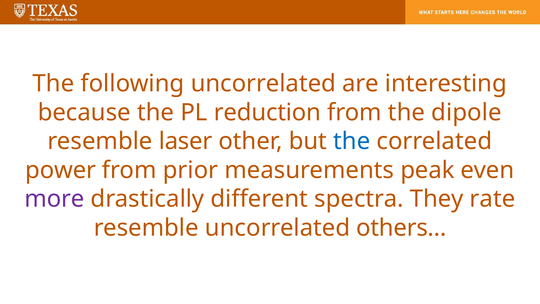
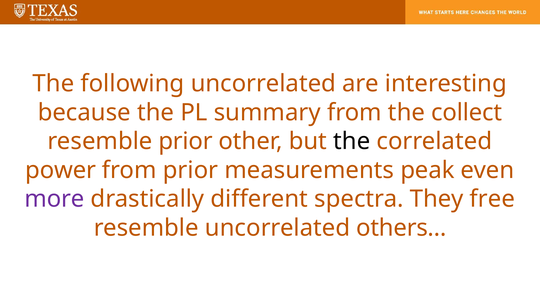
reduction: reduction -> summary (267, 112)
dipole: dipole -> collect (467, 112)
resemble laser: laser -> prior (186, 141)
the colour: blue -> black (352, 141)
rate: rate -> free (492, 199)
